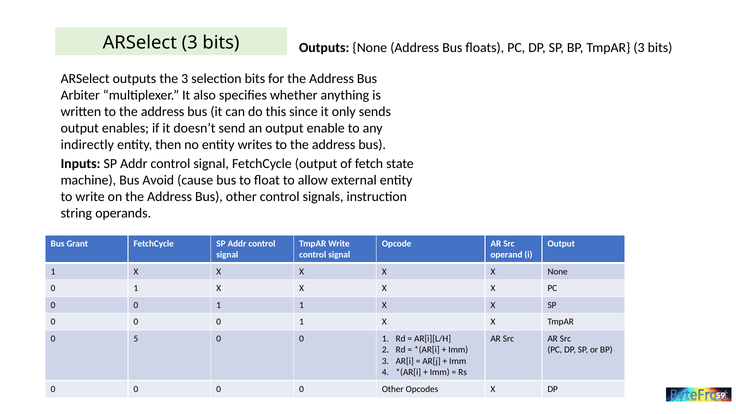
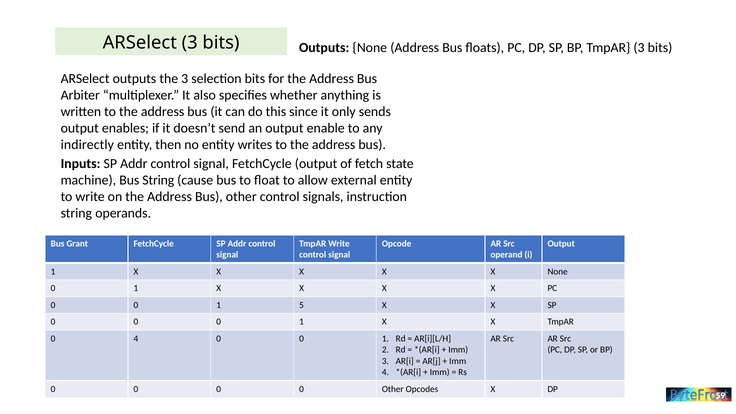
Bus Avoid: Avoid -> String (158, 180)
1 1: 1 -> 5 (301, 305)
0 5: 5 -> 4 (136, 339)
